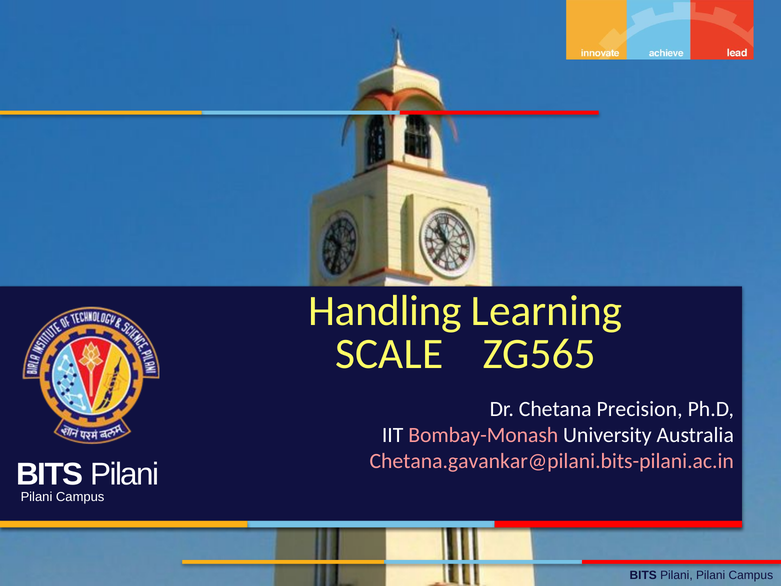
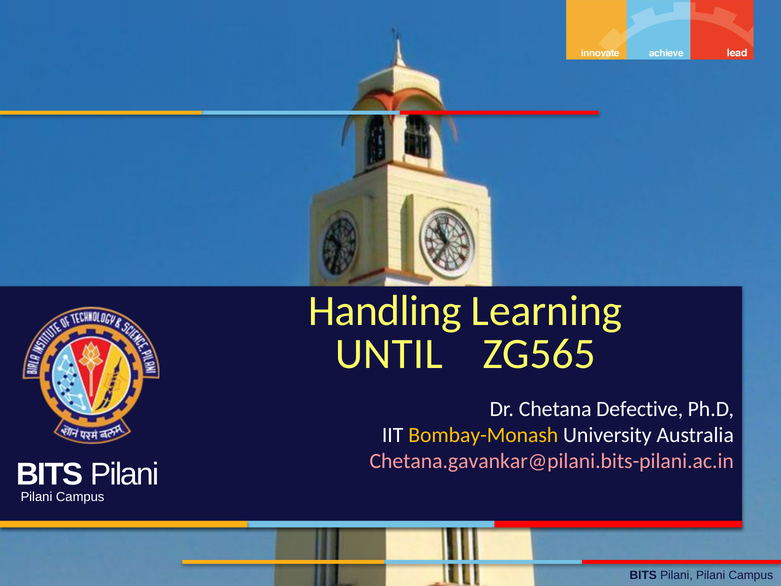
SCALE: SCALE -> UNTIL (389, 354)
Precision: Precision -> Defective (640, 409)
Bombay-Monash colour: pink -> yellow (483, 435)
